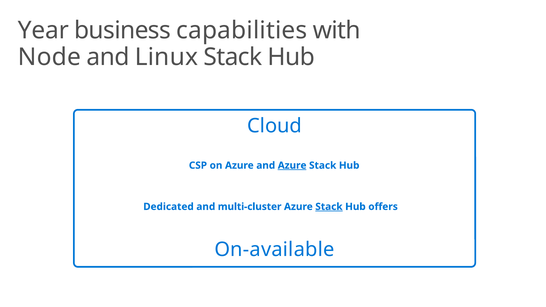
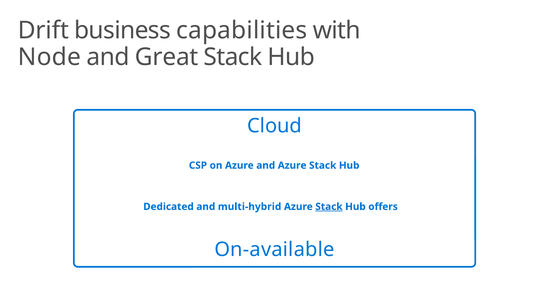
Year: Year -> Drift (43, 31)
Linux: Linux -> Great (167, 57)
Azure underline: present -> none (292, 165)
multi-cluster: multi-cluster -> multi-hybrid (250, 207)
